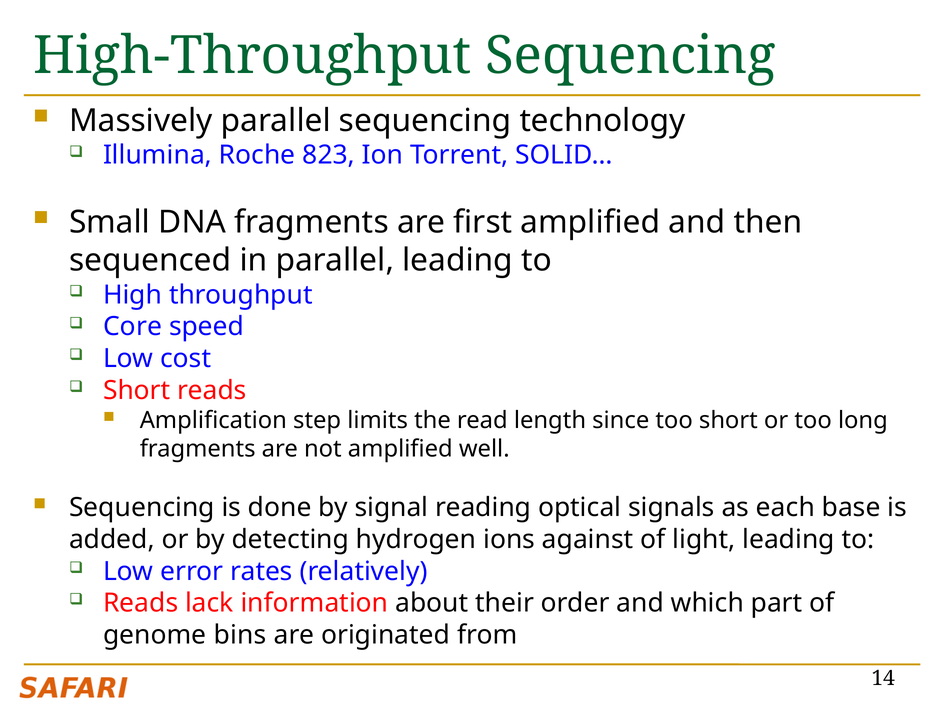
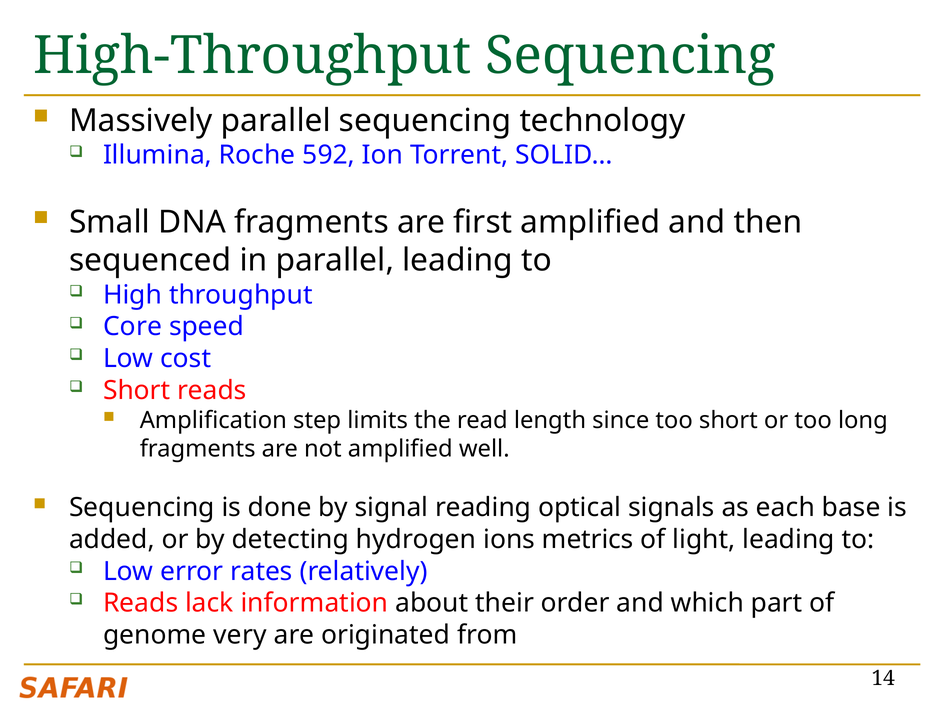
823: 823 -> 592 (329, 155)
against: against -> metrics (588, 540)
bins: bins -> very (240, 635)
